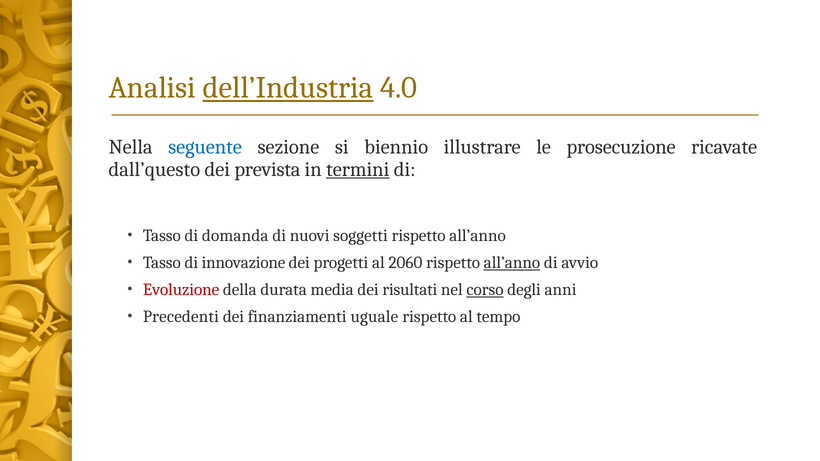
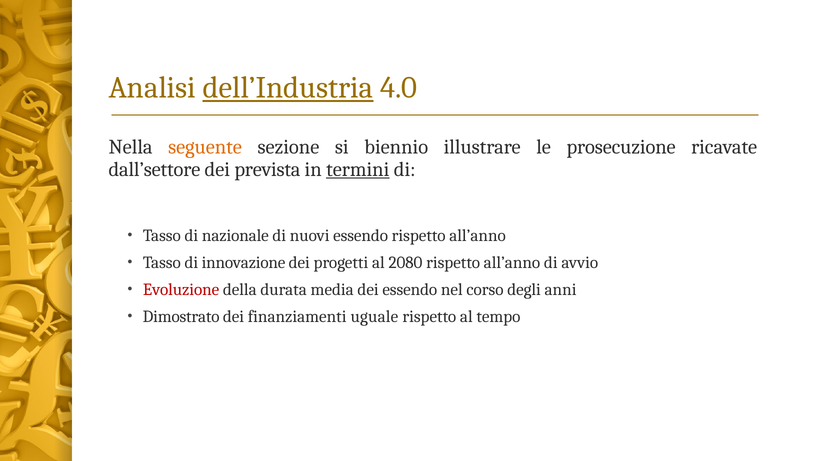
seguente colour: blue -> orange (205, 147)
dall’questo: dall’questo -> dall’settore (154, 169)
domanda: domanda -> nazionale (235, 236)
nuovi soggetti: soggetti -> essendo (361, 236)
2060: 2060 -> 2080 (405, 263)
all’anno underline: present -> none (512, 263)
dei risultati: risultati -> essendo (410, 290)
corso underline: present -> none (485, 290)
Precedenti: Precedenti -> Dimostrato (181, 317)
